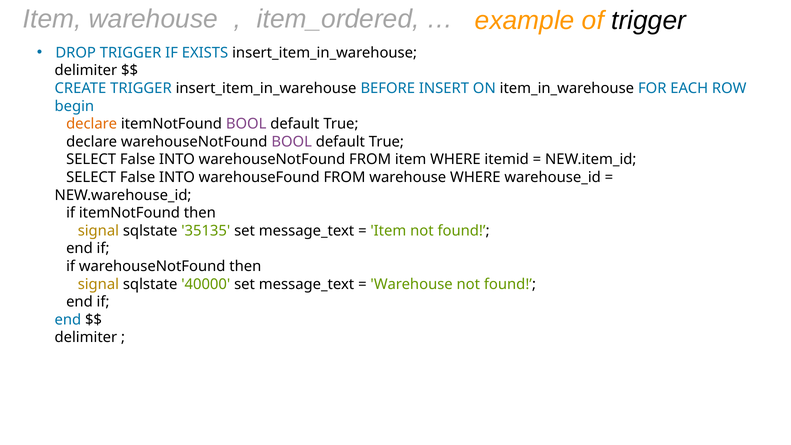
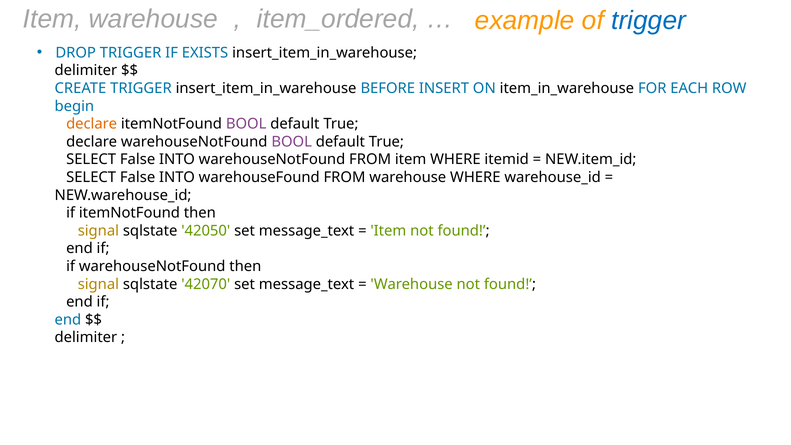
trigger colour: black -> blue (649, 21)
35135: 35135 -> 42050 (206, 231)
40000: 40000 -> 42070 (206, 284)
